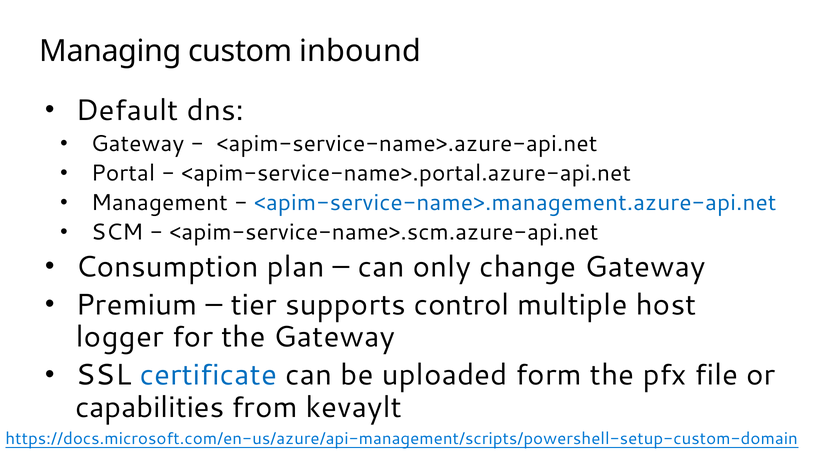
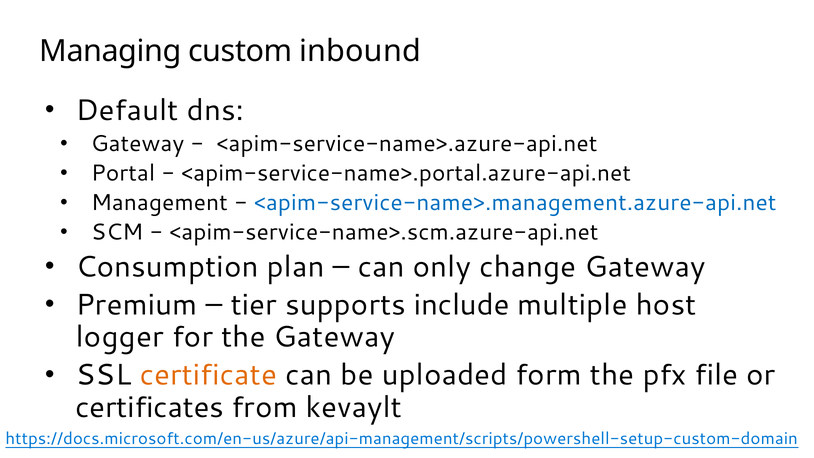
control: control -> include (462, 305)
certificate colour: blue -> orange (208, 375)
capabilities: capabilities -> certificates (150, 407)
